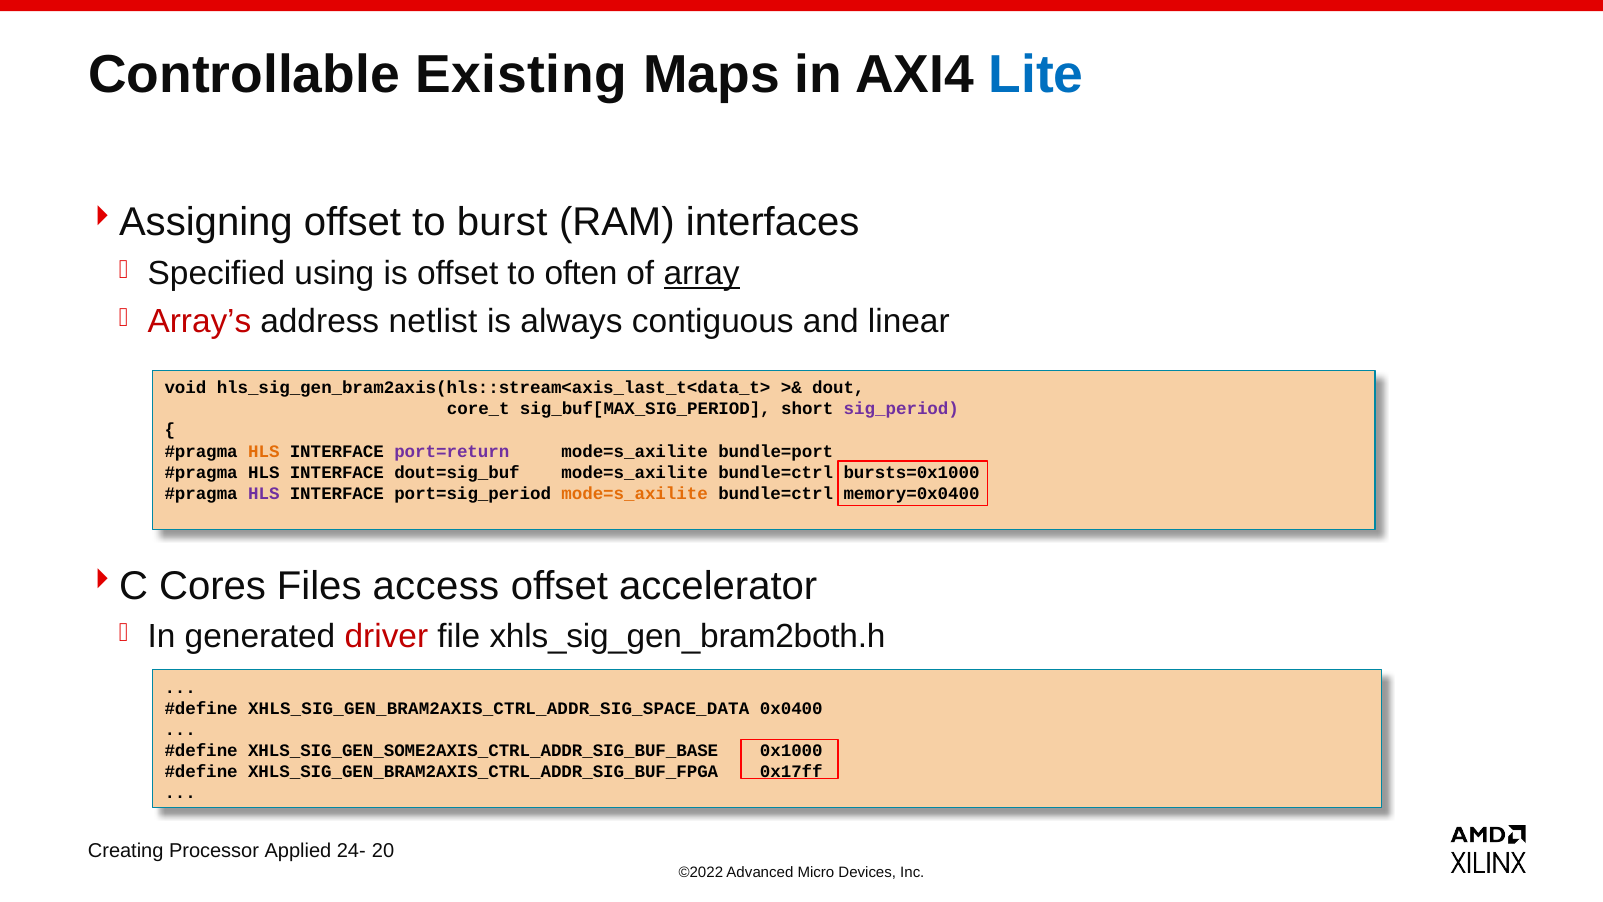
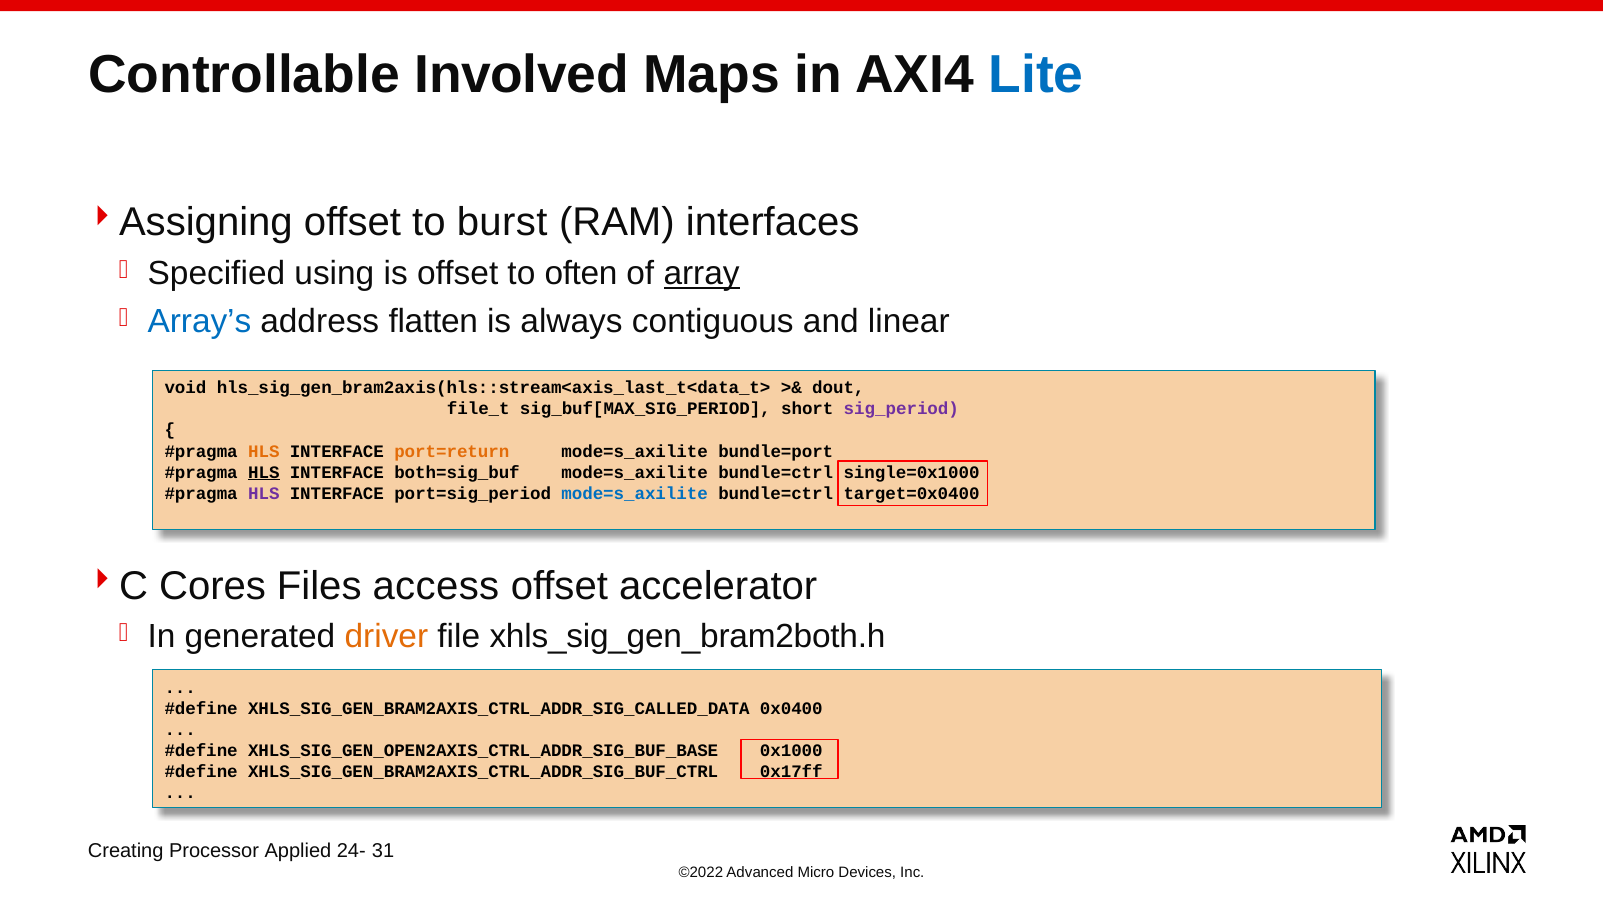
Existing: Existing -> Involved (522, 75)
Array’s colour: red -> blue (199, 321)
netlist: netlist -> flatten (433, 321)
core_t: core_t -> file_t (478, 409)
port=return colour: purple -> orange (452, 451)
HLS underline: none -> present (264, 472)
dout=sig_buf: dout=sig_buf -> both=sig_buf (457, 472)
bursts=0x1000: bursts=0x1000 -> single=0x1000 (912, 472)
mode=s_axilite colour: orange -> blue (635, 493)
memory=0x0400: memory=0x0400 -> target=0x0400 (912, 493)
driver colour: red -> orange (386, 637)
XHLS_SIG_GEN_BRAM2AXIS_CTRL_ADDR_SIG_SPACE_DATA: XHLS_SIG_GEN_BRAM2AXIS_CTRL_ADDR_SIG_SPACE_DATA -> XHLS_SIG_GEN_BRAM2AXIS_CTRL_ADDR_SIG_CALLED_DATA (499, 708)
XHLS_SIG_GEN_SOME2AXIS_CTRL_ADDR_SIG_BUF_BASE: XHLS_SIG_GEN_SOME2AXIS_CTRL_ADDR_SIG_BUF_BASE -> XHLS_SIG_GEN_OPEN2AXIS_CTRL_ADDR_SIG_BUF_BASE (483, 750)
XHLS_SIG_GEN_BRAM2AXIS_CTRL_ADDR_SIG_BUF_FPGA: XHLS_SIG_GEN_BRAM2AXIS_CTRL_ADDR_SIG_BUF_FPGA -> XHLS_SIG_GEN_BRAM2AXIS_CTRL_ADDR_SIG_BUF_CTRL (483, 771)
20: 20 -> 31 (383, 851)
